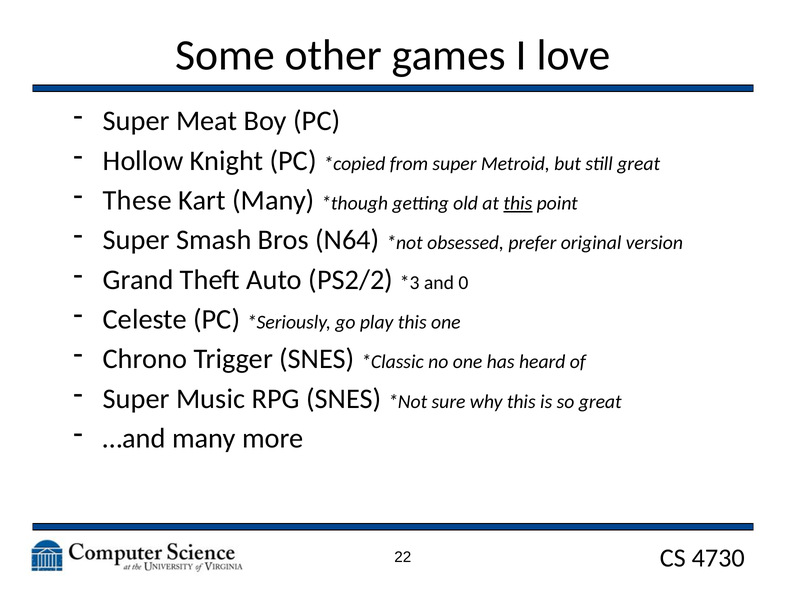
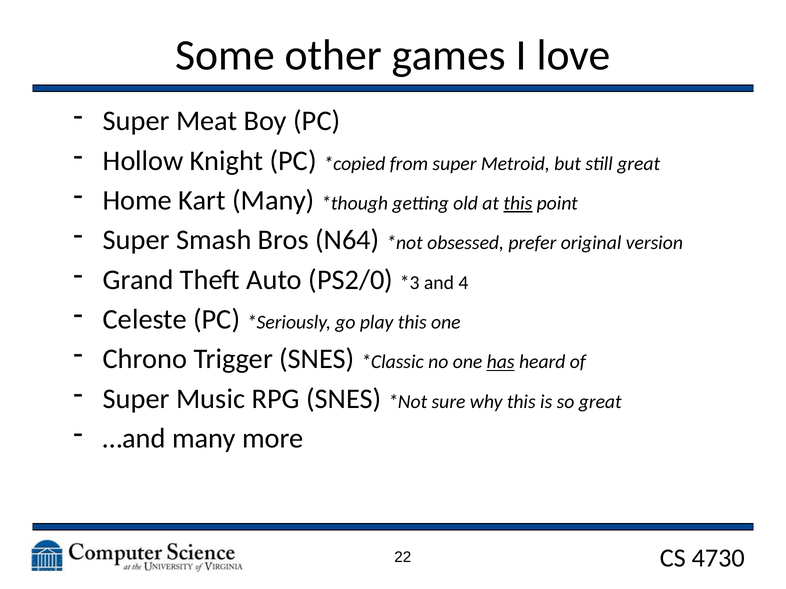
These: These -> Home (137, 201)
PS2/2: PS2/2 -> PS2/0 (351, 280)
0: 0 -> 4 (463, 283)
has underline: none -> present (501, 362)
